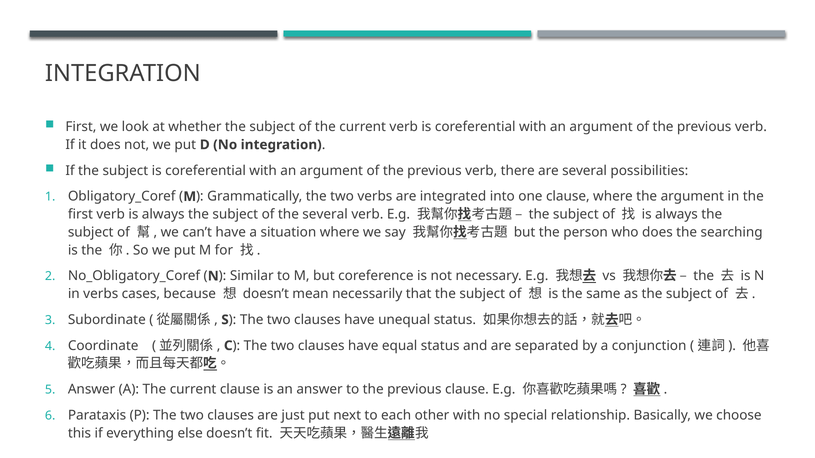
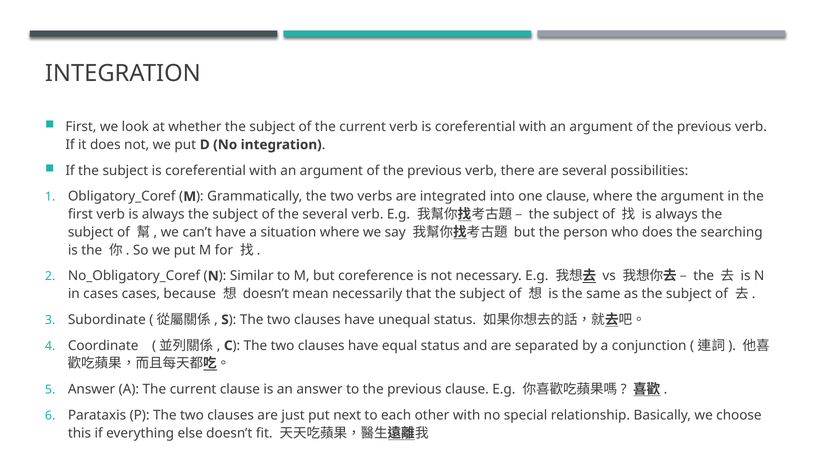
in verbs: verbs -> cases (101, 294)
